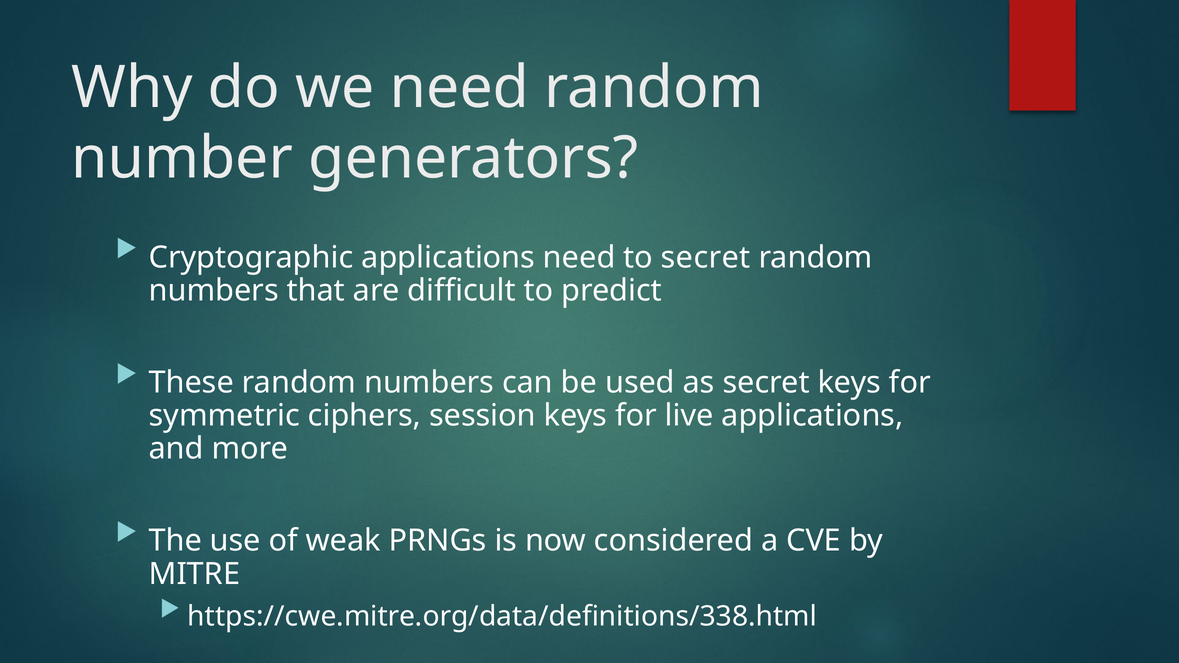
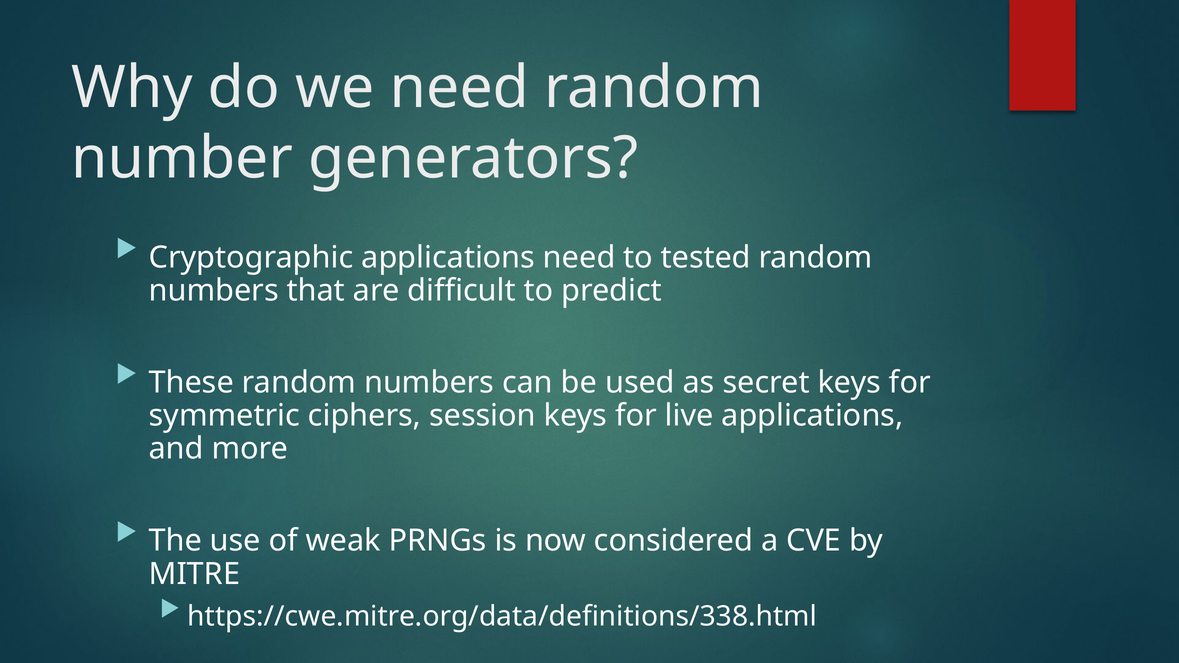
to secret: secret -> tested (706, 257)
